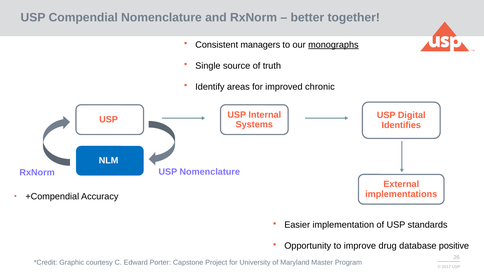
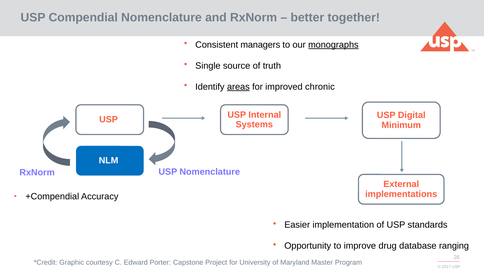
areas underline: none -> present (238, 87)
Identifies: Identifies -> Minimum (401, 125)
positive: positive -> ranging (454, 246)
